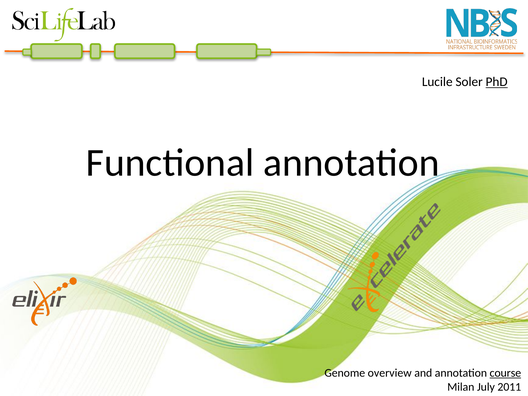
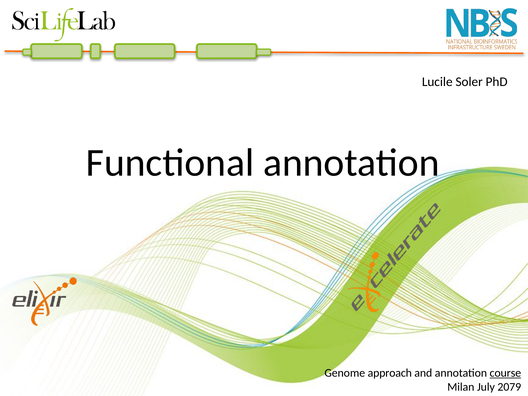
PhD underline: present -> none (497, 82)
overview: overview -> approach (390, 373)
2011: 2011 -> 2079 (509, 387)
